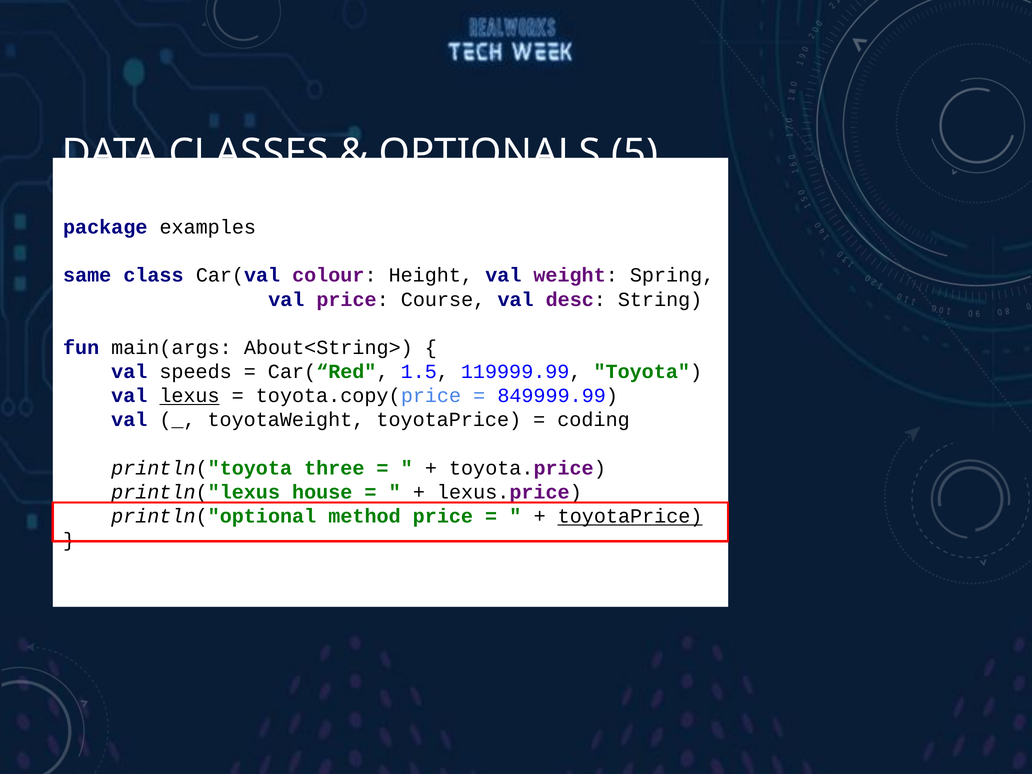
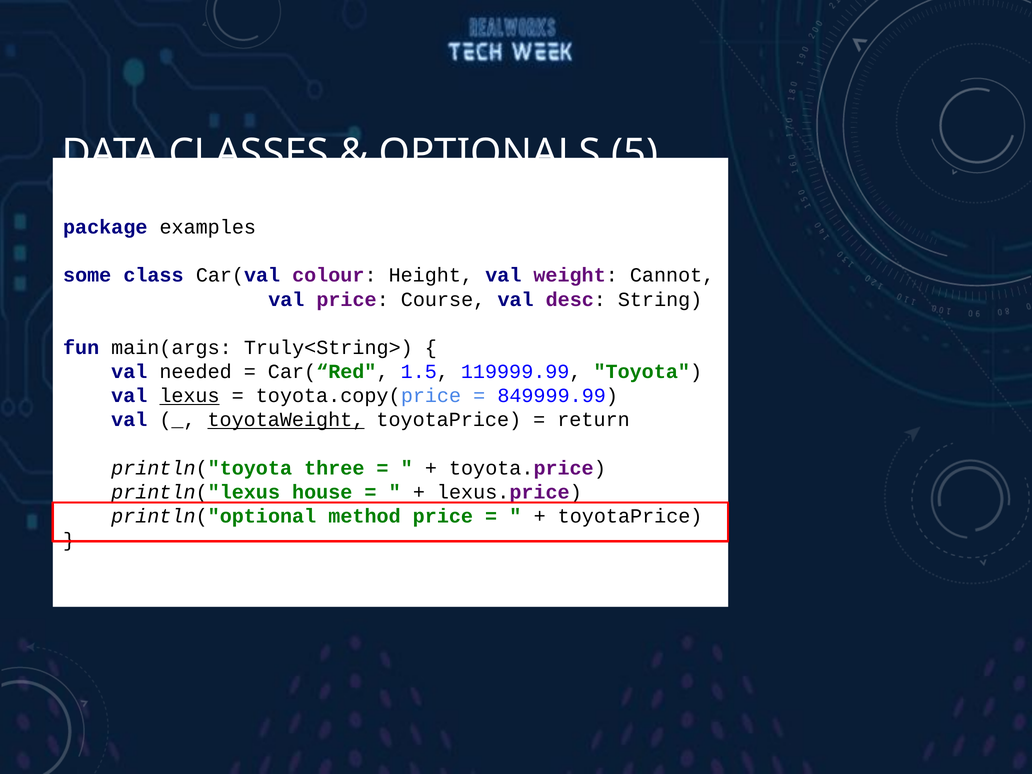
same: same -> some (87, 275)
Spring: Spring -> Cannot (672, 275)
About<String>: About<String> -> Truly<String> (328, 348)
speeds: speeds -> needed (196, 372)
toyotaWeight underline: none -> present (286, 420)
coding: coding -> return (594, 420)
toyotaPrice underline: present -> none (630, 516)
